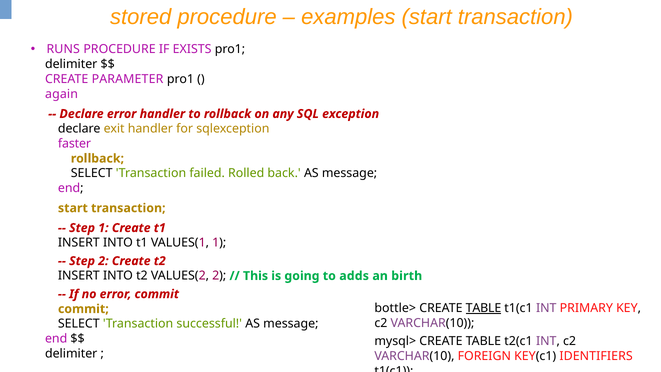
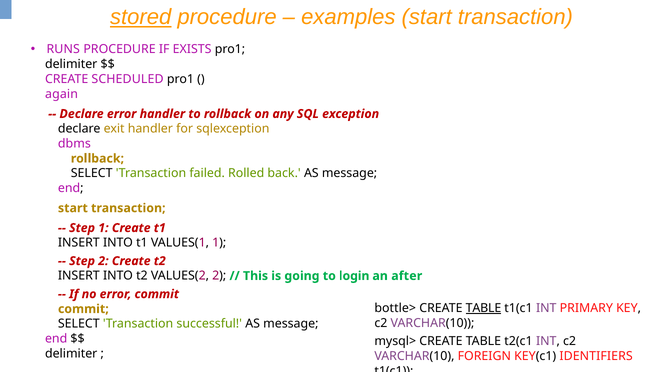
stored underline: none -> present (141, 17)
PARAMETER: PARAMETER -> SCHEDULED (128, 79)
faster: faster -> dbms (74, 144)
adds: adds -> login (354, 276)
birth: birth -> after (407, 276)
